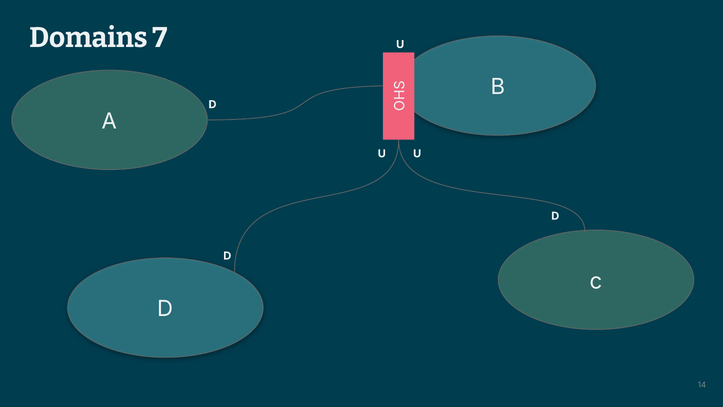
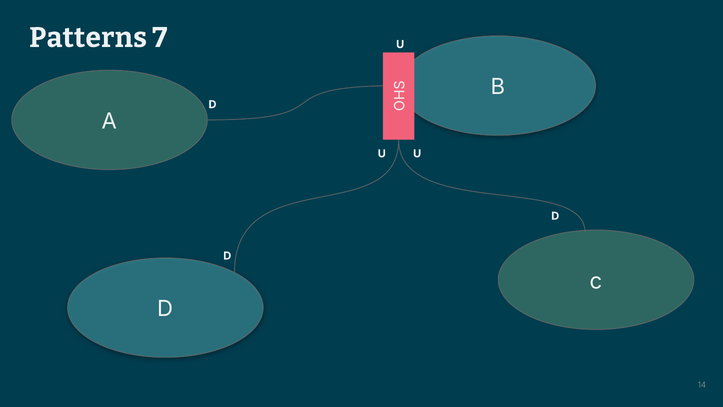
Domains: Domains -> Patterns (88, 38)
